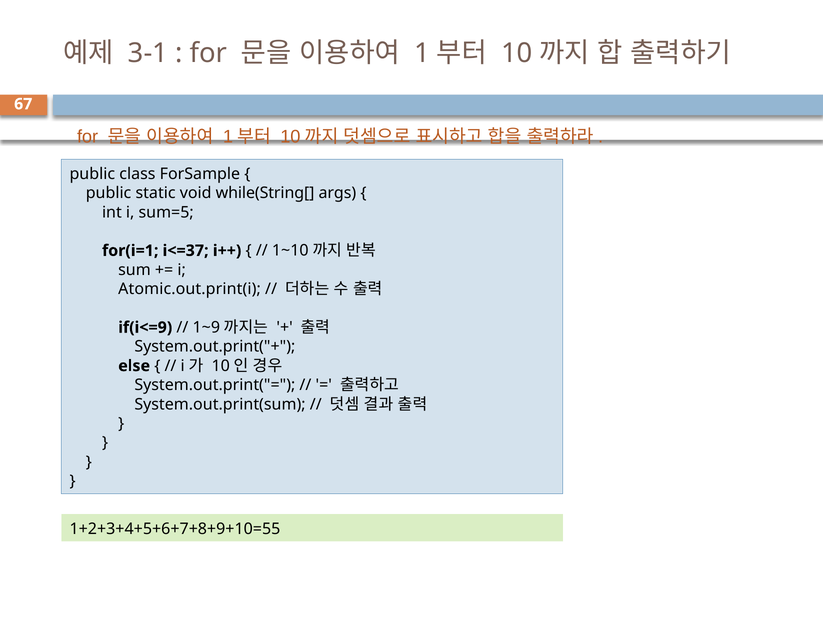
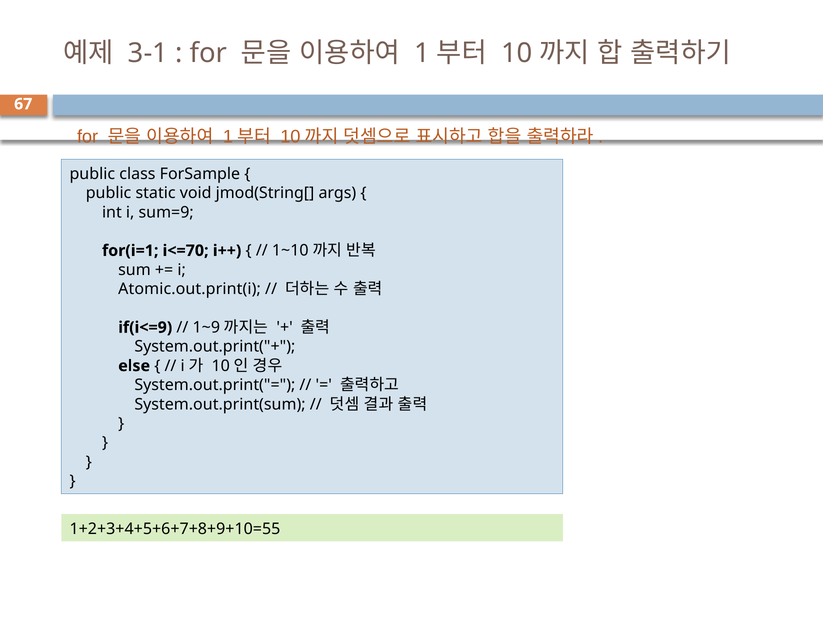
while(String[: while(String[ -> jmod(String[ (265, 193)
sum=5: sum=5 -> sum=9 (166, 212)
i<=37: i<=37 -> i<=70 (186, 251)
